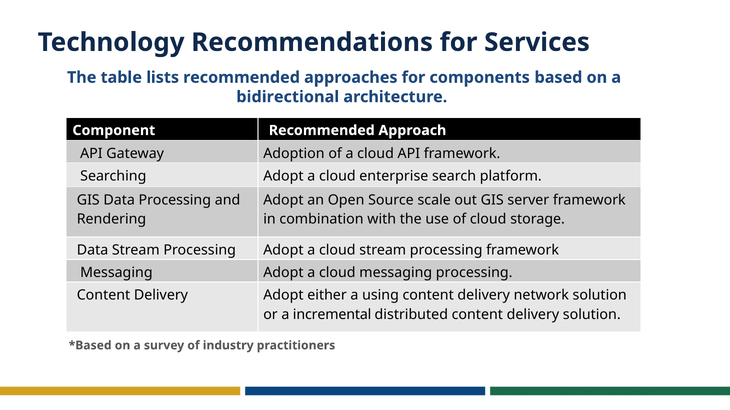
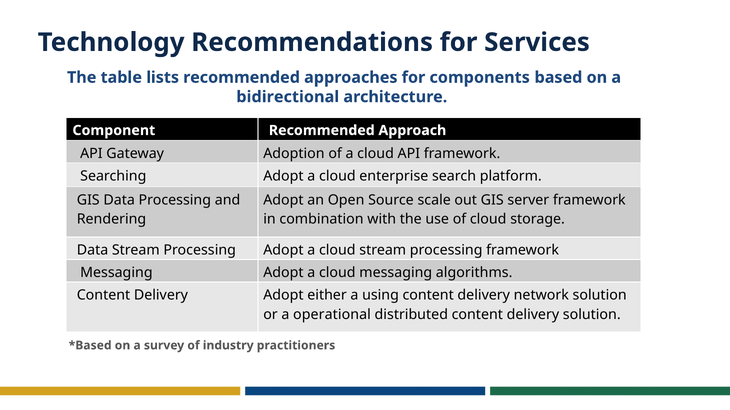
messaging processing: processing -> algorithms (474, 273)
incremental: incremental -> operational (332, 315)
